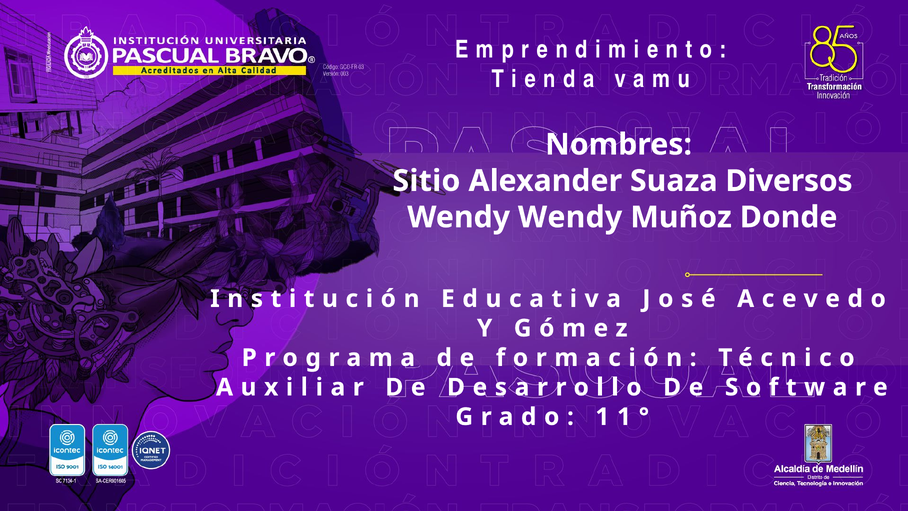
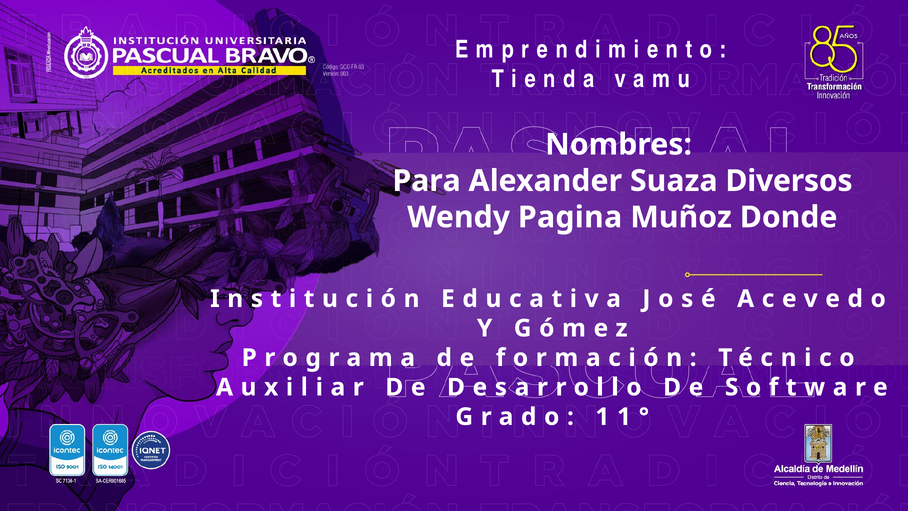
Sitio: Sitio -> Para (427, 181)
Wendy Wendy: Wendy -> Pagina (570, 217)
